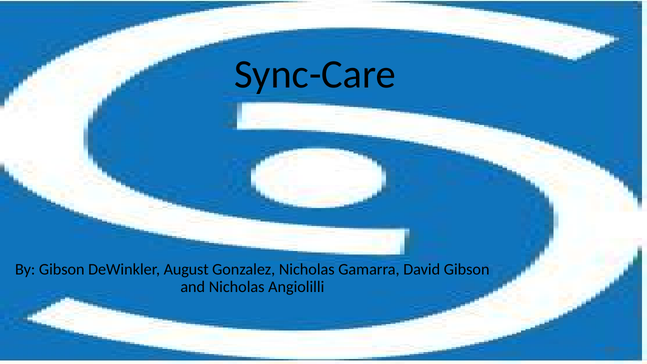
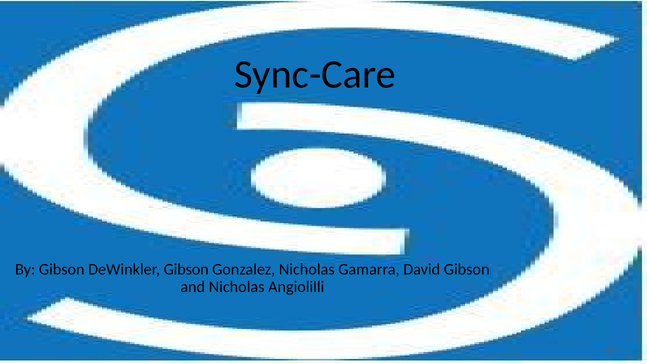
DeWinkler August: August -> Gibson (186, 269)
